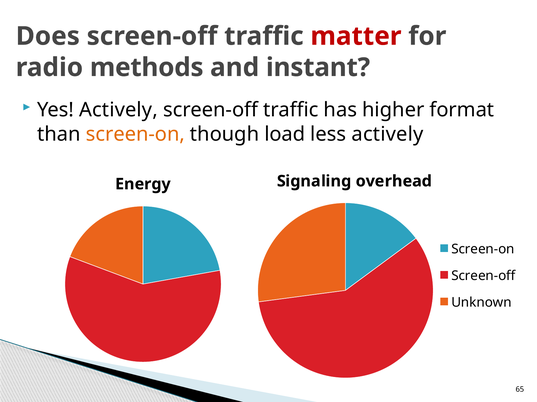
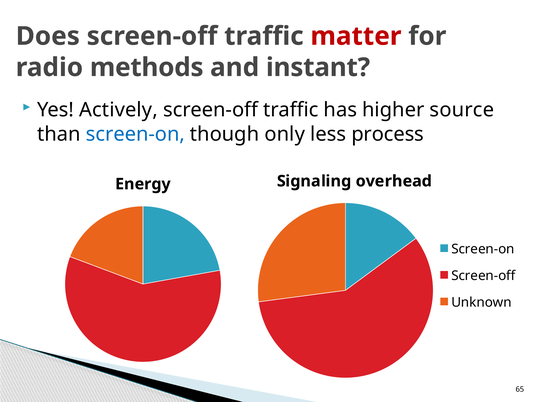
format: format -> source (462, 110)
screen-on colour: orange -> blue (135, 134)
load: load -> only (285, 134)
less actively: actively -> process (388, 134)
